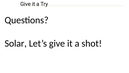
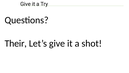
Solar: Solar -> Their (16, 43)
